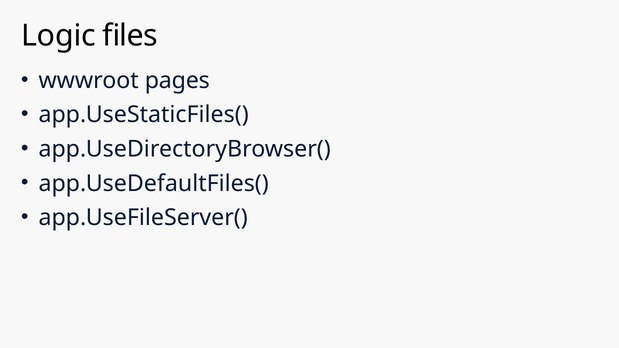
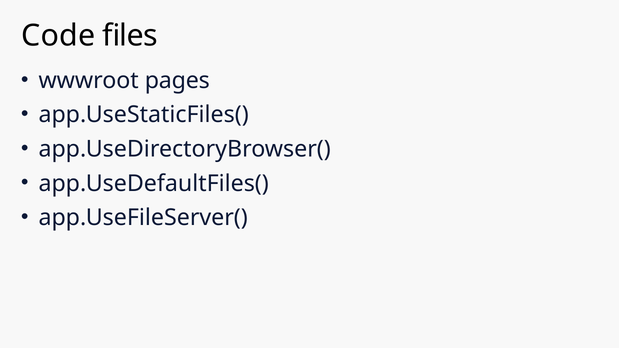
Logic: Logic -> Code (58, 36)
